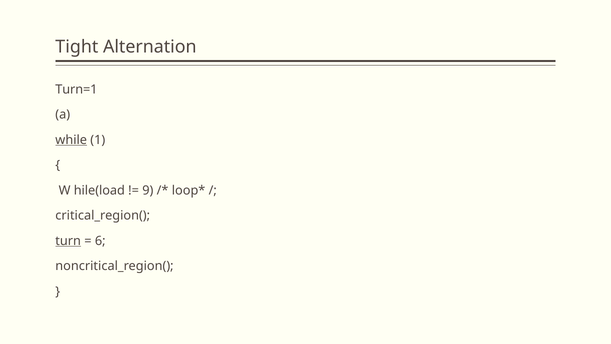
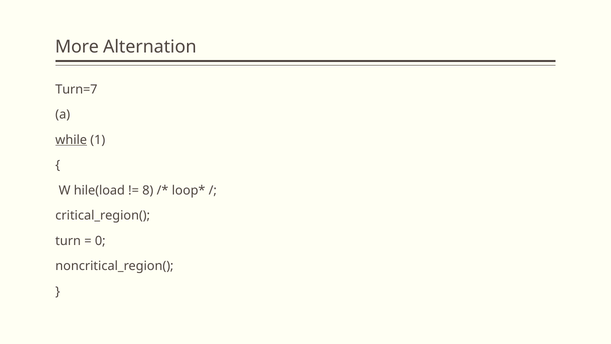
Tight: Tight -> More (77, 47)
Turn=1: Turn=1 -> Turn=7 (76, 89)
9: 9 -> 8 (148, 190)
turn underline: present -> none (68, 241)
6: 6 -> 0 (100, 241)
